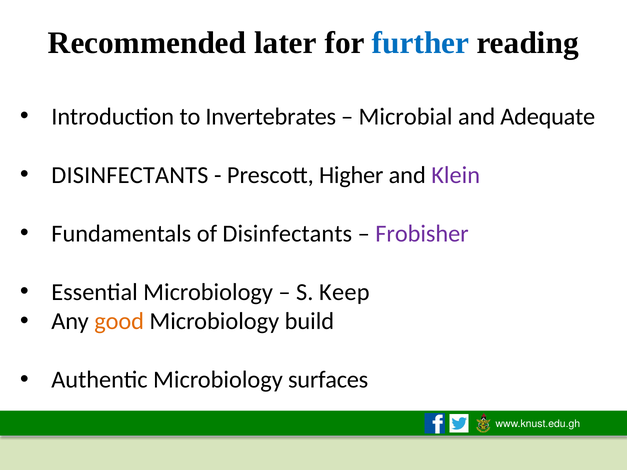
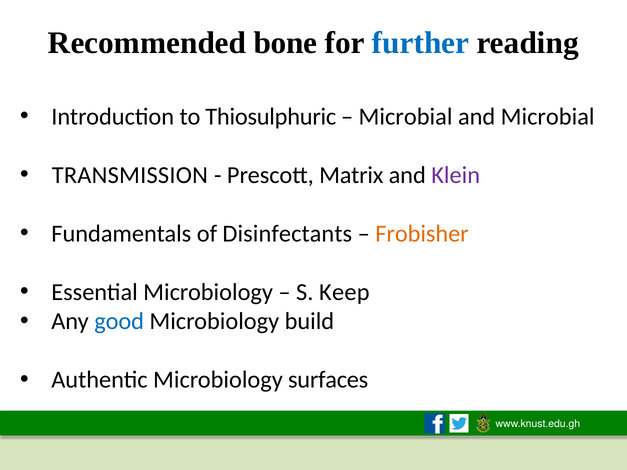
later: later -> bone (286, 43)
Invertebrates: Invertebrates -> Thiosulphuric (271, 117)
and Adequate: Adequate -> Microbial (548, 117)
DISINFECTANTS: DISINFECTANTS -> TRANSMISSION (130, 175)
Higher: Higher -> Matrix (351, 175)
Frobisher colour: purple -> orange (422, 234)
good colour: orange -> blue (119, 322)
